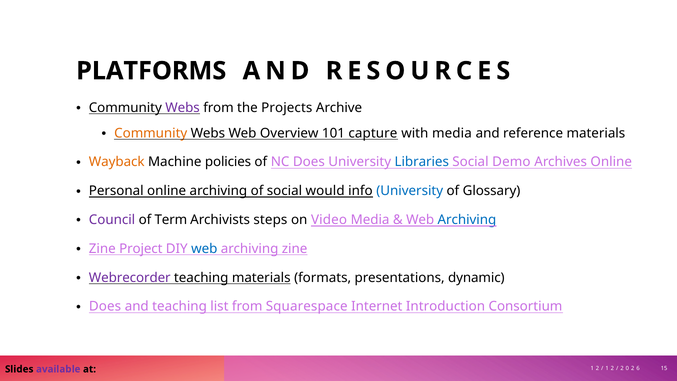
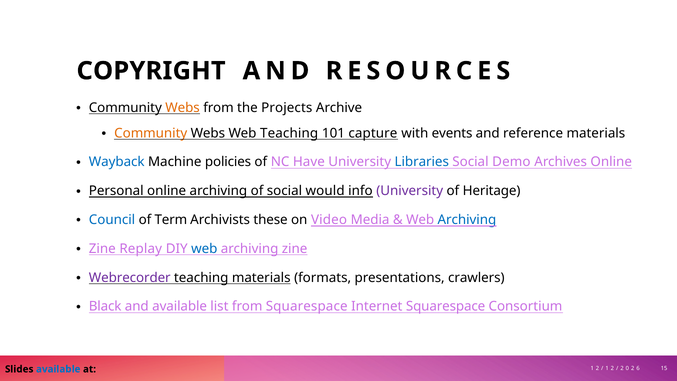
PLATFORMS: PLATFORMS -> COPYRIGHT (151, 71)
Webs colour: purple -> orange (183, 108)
Web Overview: Overview -> Teaching (289, 133)
with media: media -> events (452, 133)
Wayback colour: orange -> blue (117, 162)
NC Does: Does -> Have (309, 162)
University colour: blue -> purple (410, 191)
Glossary: Glossary -> Heritage (492, 191)
Council colour: purple -> blue (112, 220)
steps: steps -> these (271, 220)
Project: Project -> Replay (141, 249)
dynamic: dynamic -> crawlers (476, 277)
Does: Does -> Black (105, 306)
and teaching: teaching -> available (180, 306)
Internet Introduction: Introduction -> Squarespace (446, 306)
available colour: purple -> blue (58, 369)
